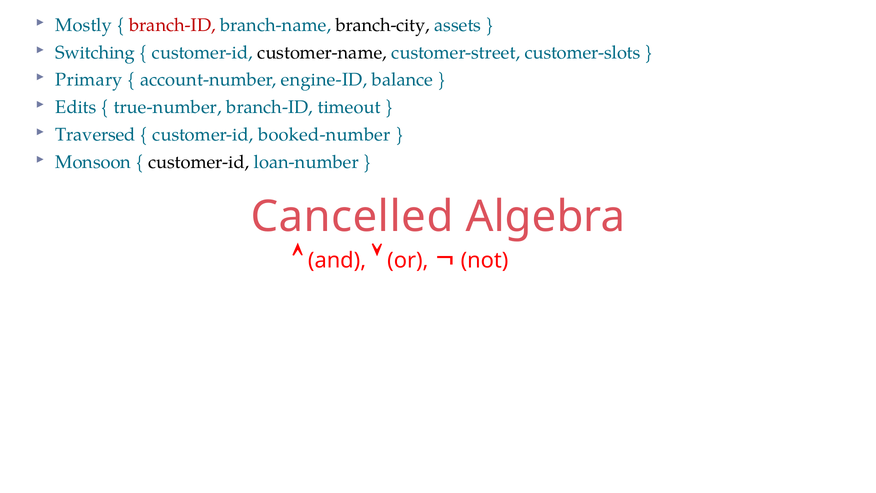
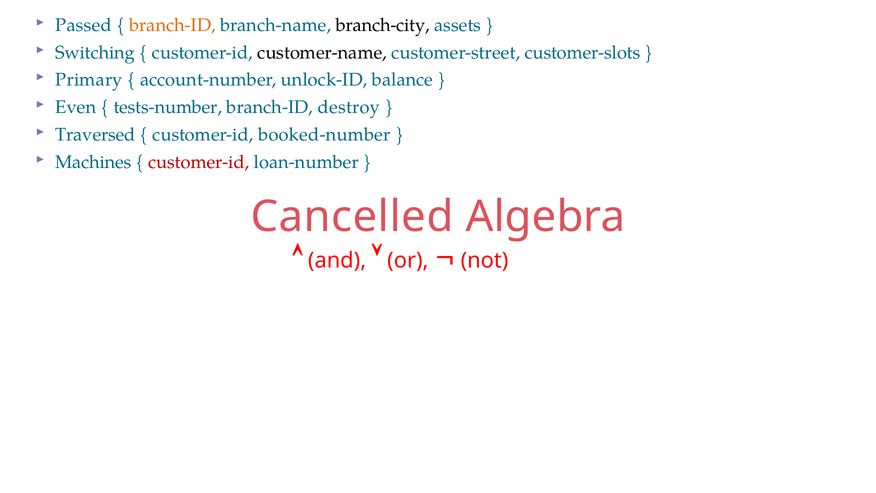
Mostly: Mostly -> Passed (84, 25)
branch-ID colour: red -> orange (172, 25)
engine-ID: engine-ID -> unlock-ID (324, 80)
Edits: Edits -> Even (76, 107)
true-number: true-number -> tests-number (168, 107)
timeout: timeout -> destroy (349, 107)
Monsoon: Monsoon -> Machines (93, 162)
customer-id colour: black -> red (199, 162)
